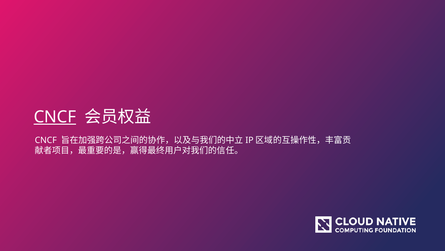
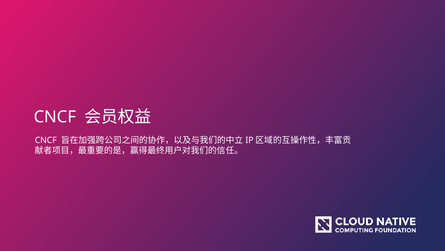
CNCF underline: present -> none (55, 117)
